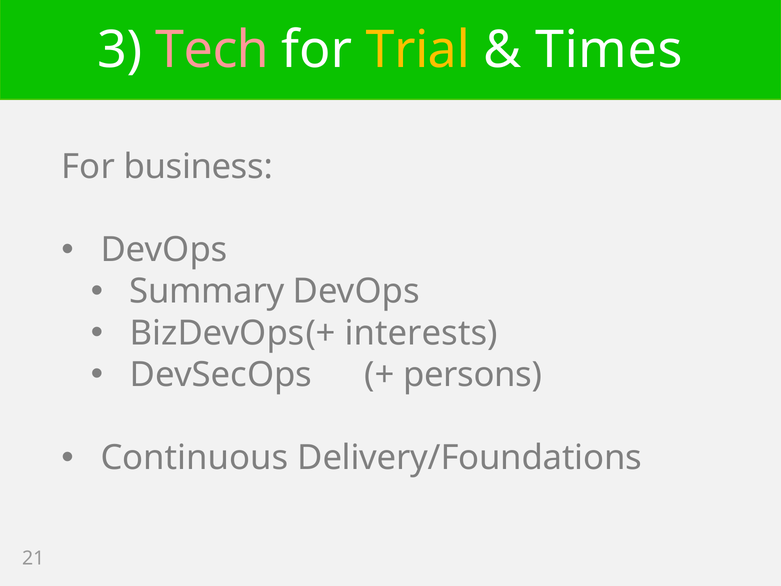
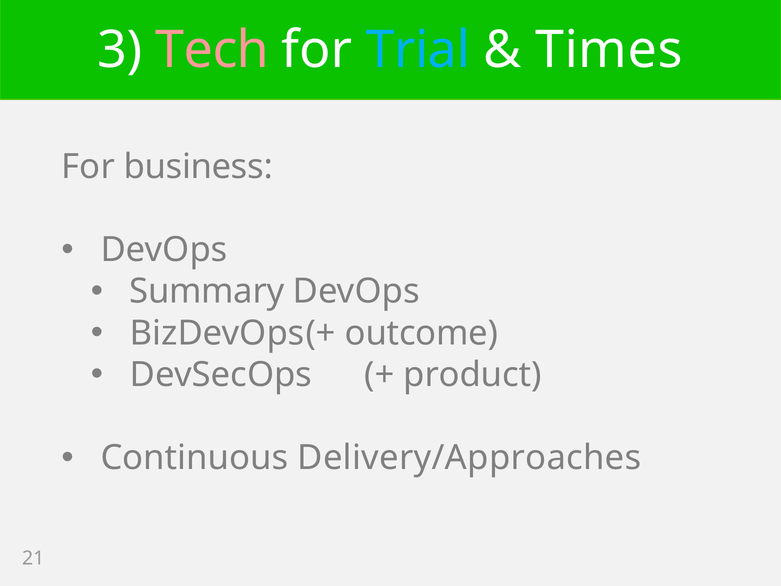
Trial colour: yellow -> light blue (418, 50)
interests: interests -> outcome (421, 333)
persons: persons -> product (473, 375)
Delivery/Foundations: Delivery/Foundations -> Delivery/Approaches (469, 458)
